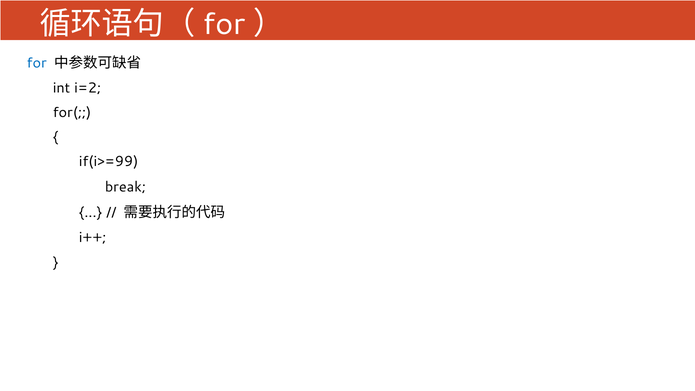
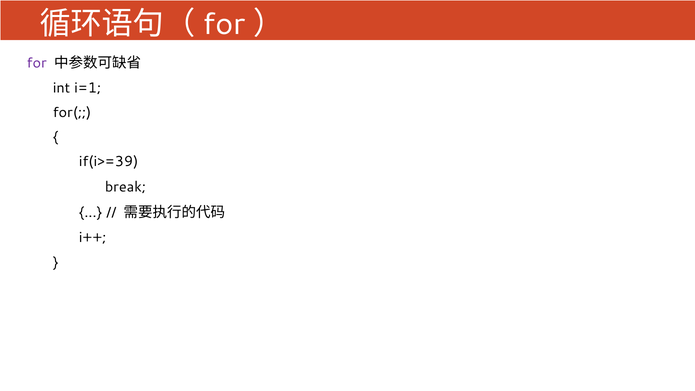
for colour: blue -> purple (37, 63)
i=2: i=2 -> i=1 (88, 88)
if(i>=99: if(i>=99 -> if(i>=39 (109, 162)
